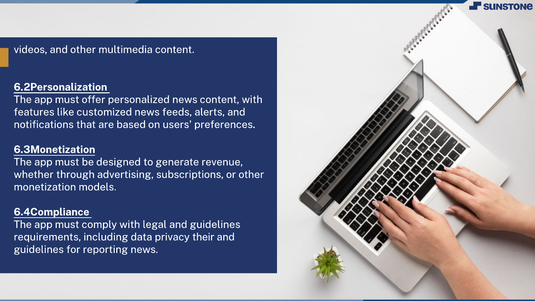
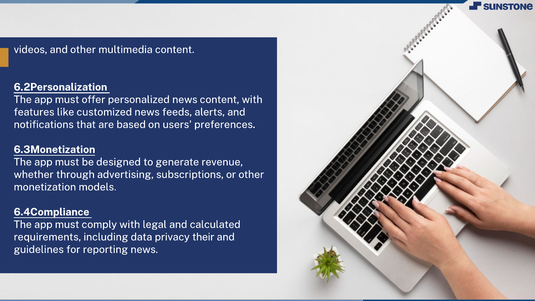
legal and guidelines: guidelines -> calculated (215, 224)
